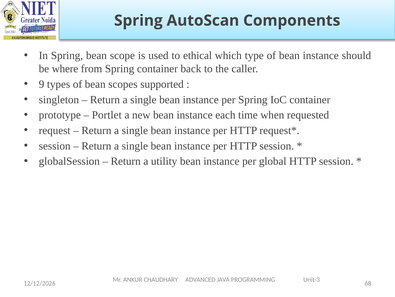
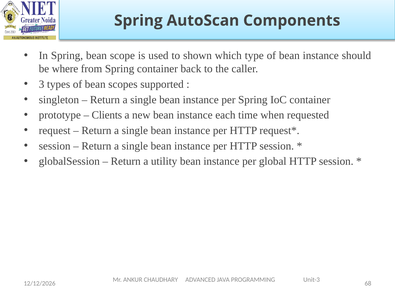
ethical: ethical -> shown (198, 55)
9: 9 -> 3 (42, 84)
Portlet: Portlet -> Clients (107, 115)
